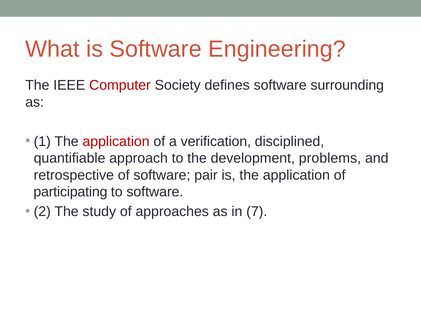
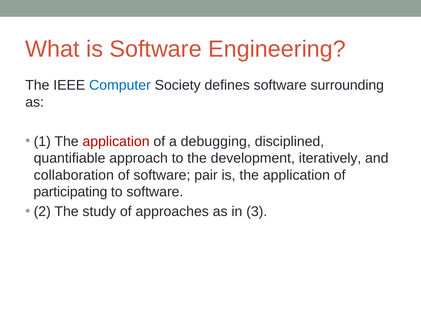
Computer colour: red -> blue (120, 85)
verification: verification -> debugging (216, 141)
problems: problems -> iteratively (330, 158)
retrospective: retrospective -> collaboration (74, 175)
7: 7 -> 3 (257, 211)
